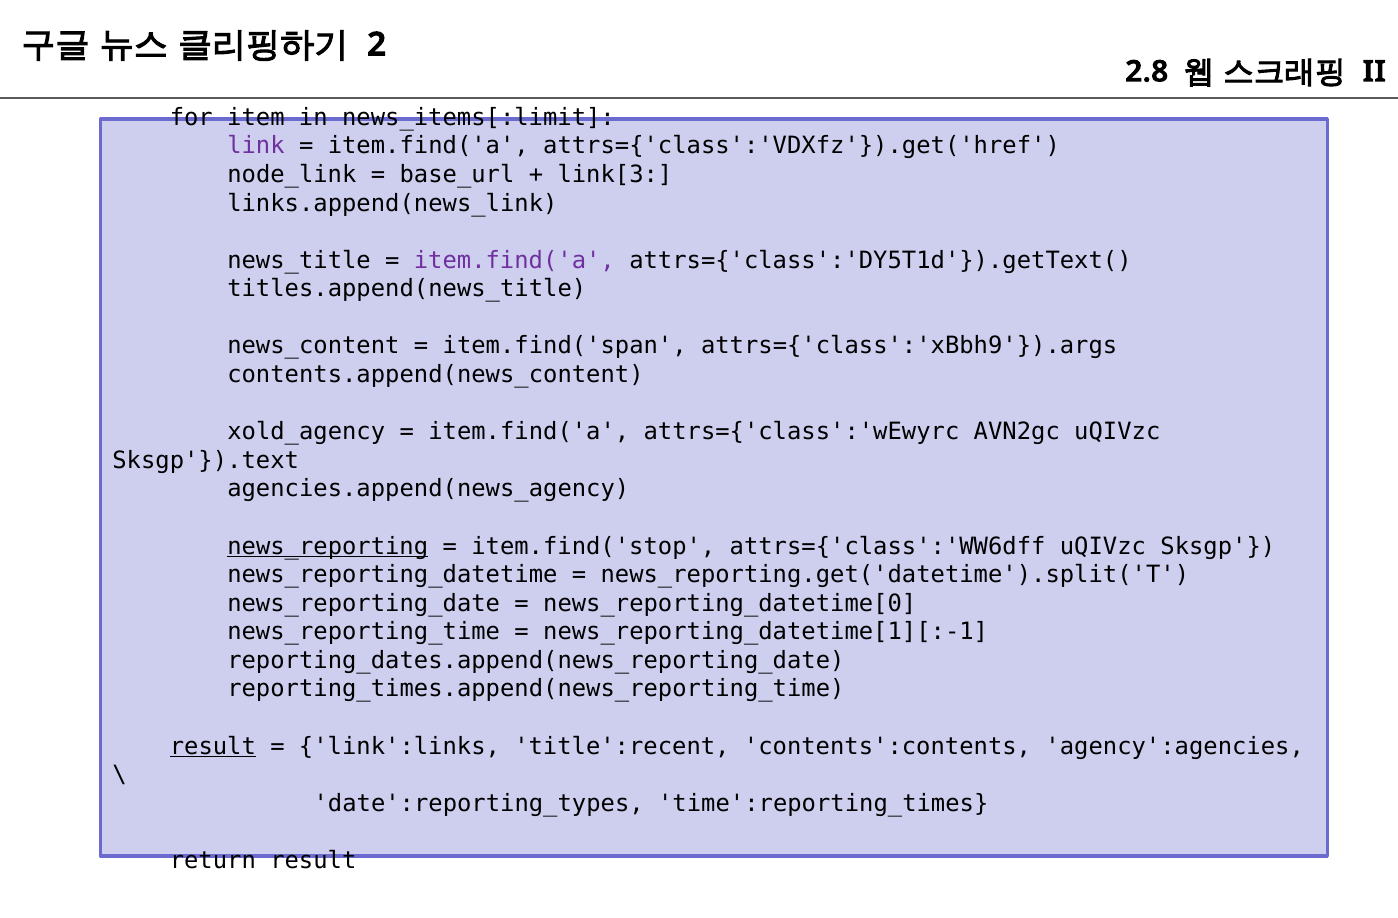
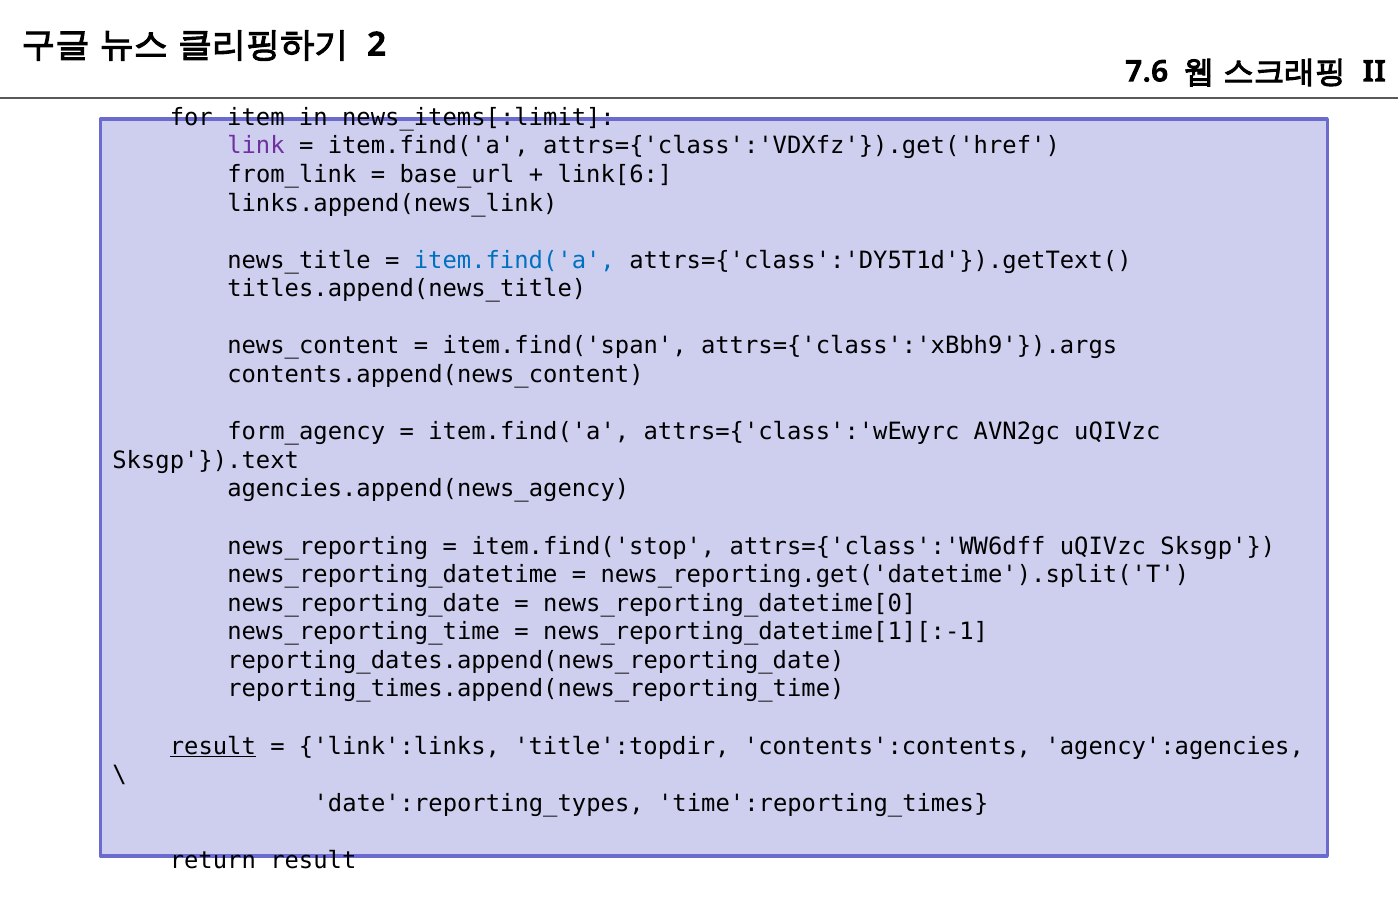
2.8: 2.8 -> 7.6 (1147, 72)
node_link: node_link -> from_link (292, 175)
link[3: link[3 -> link[6 (615, 175)
item.find('a colour: purple -> blue (514, 260)
xold_agency: xold_agency -> form_agency (306, 432)
news_reporting underline: present -> none (328, 546)
title':recent: title':recent -> title':topdir (622, 746)
